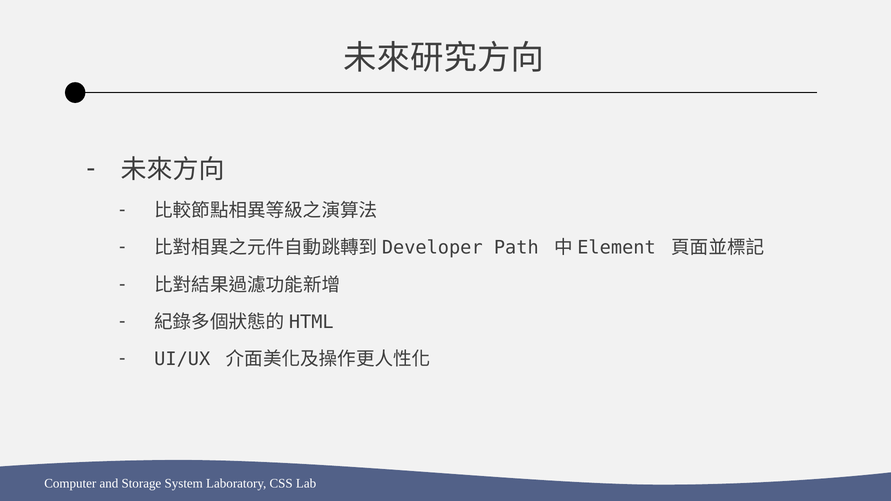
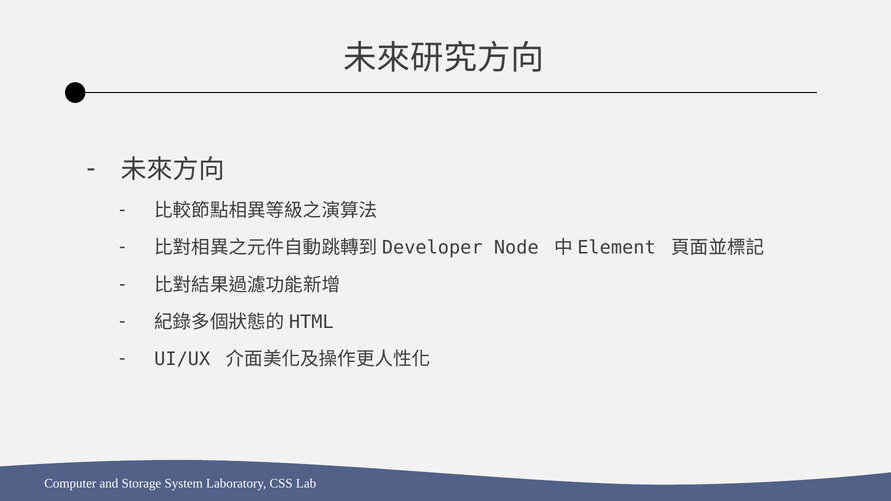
Path: Path -> Node (516, 248)
